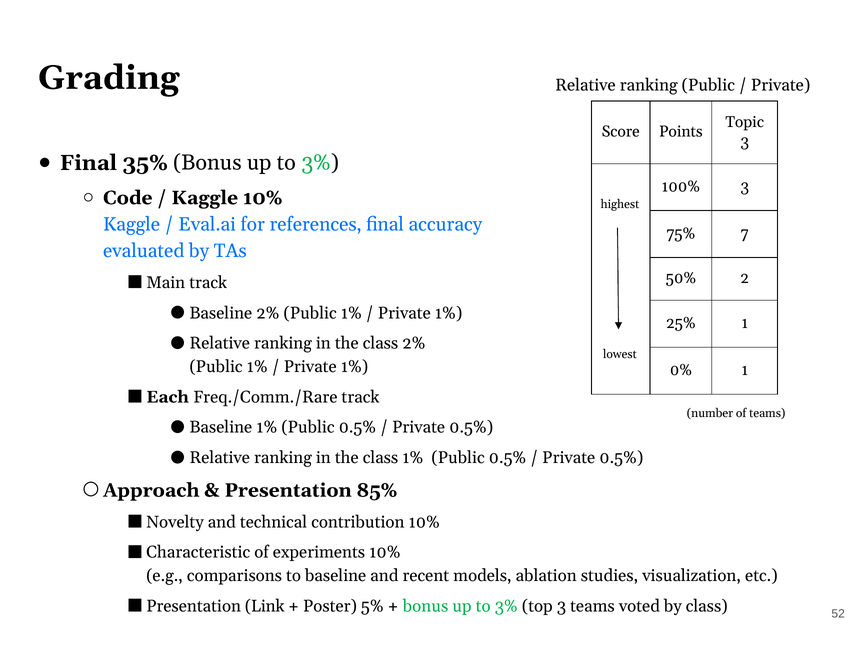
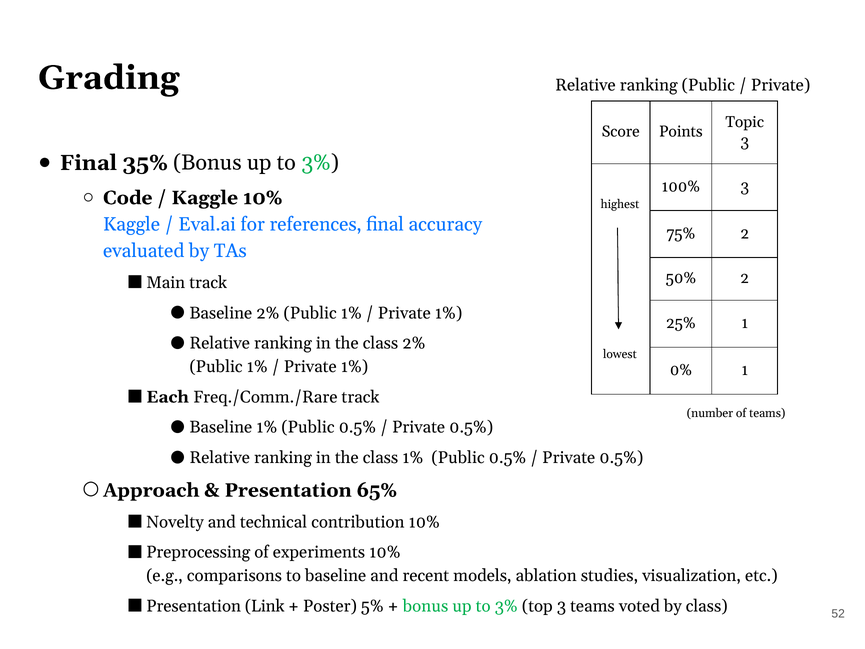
75% 7: 7 -> 2 (745, 233)
85%: 85% -> 65% (377, 490)
Characteristic: Characteristic -> Preprocessing (198, 552)
